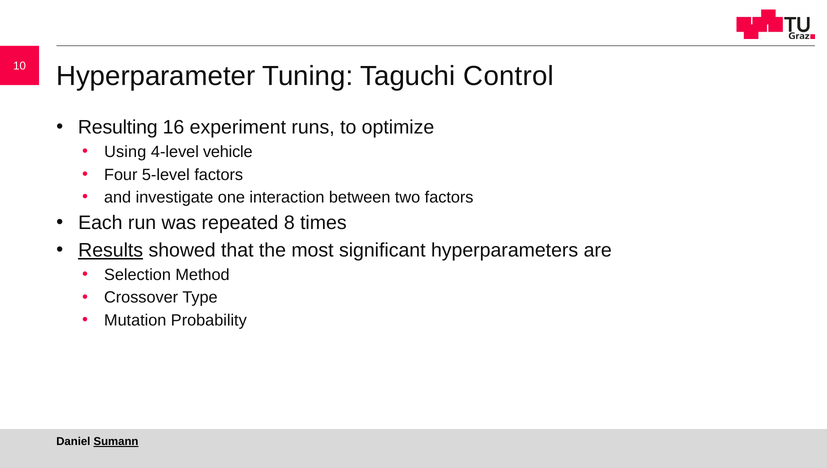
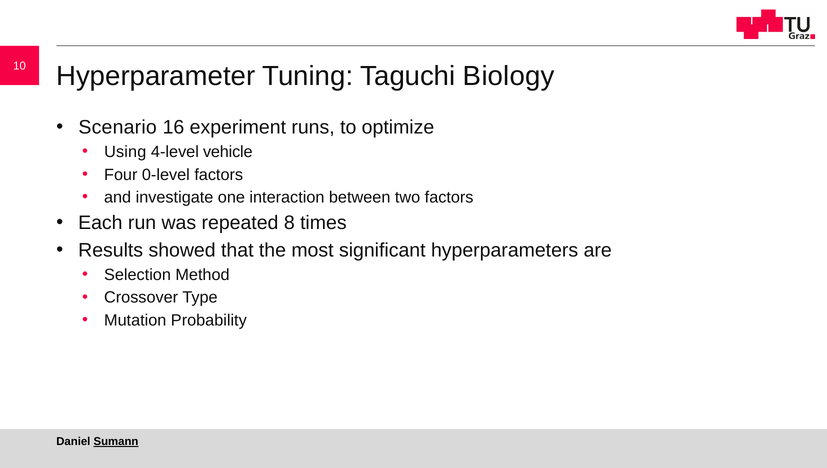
Control: Control -> Biology (509, 76)
Resulting: Resulting -> Scenario (118, 127)
5-level: 5-level -> 0-level (166, 175)
Results underline: present -> none (111, 250)
